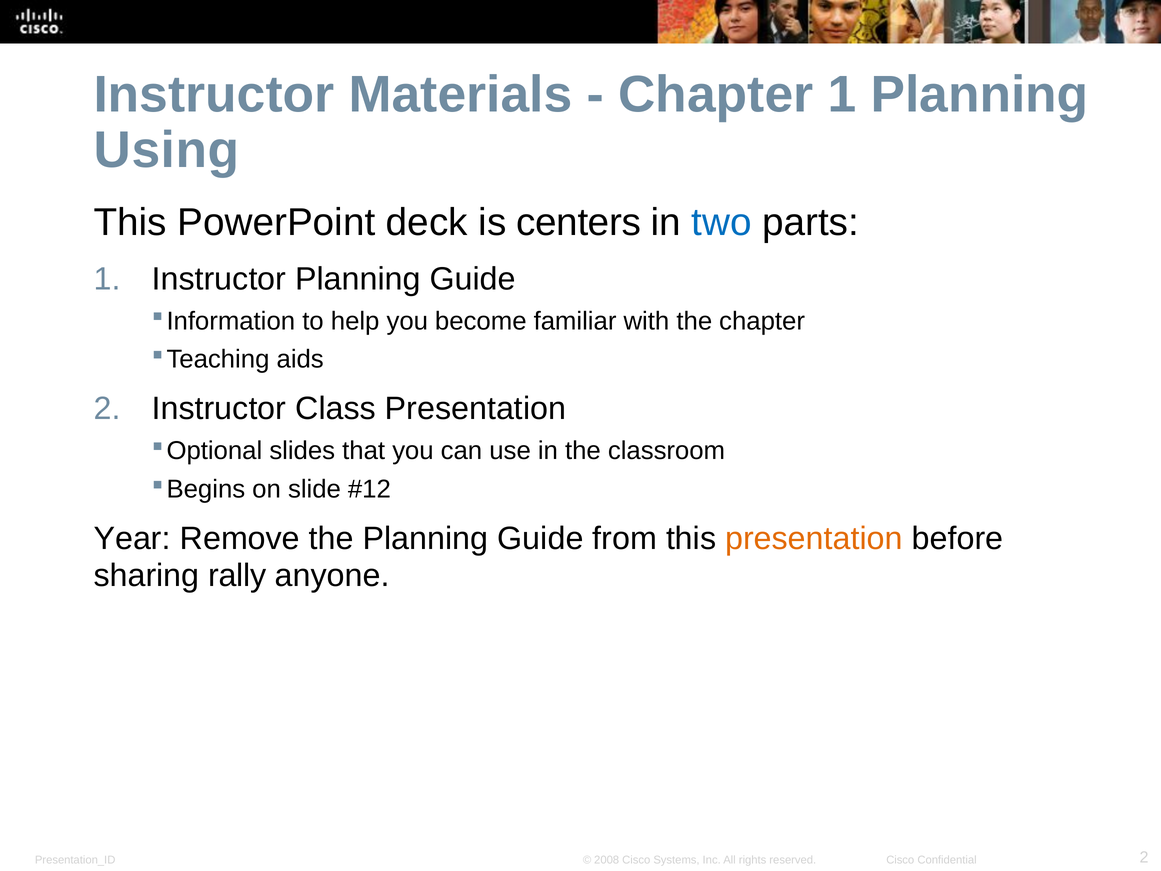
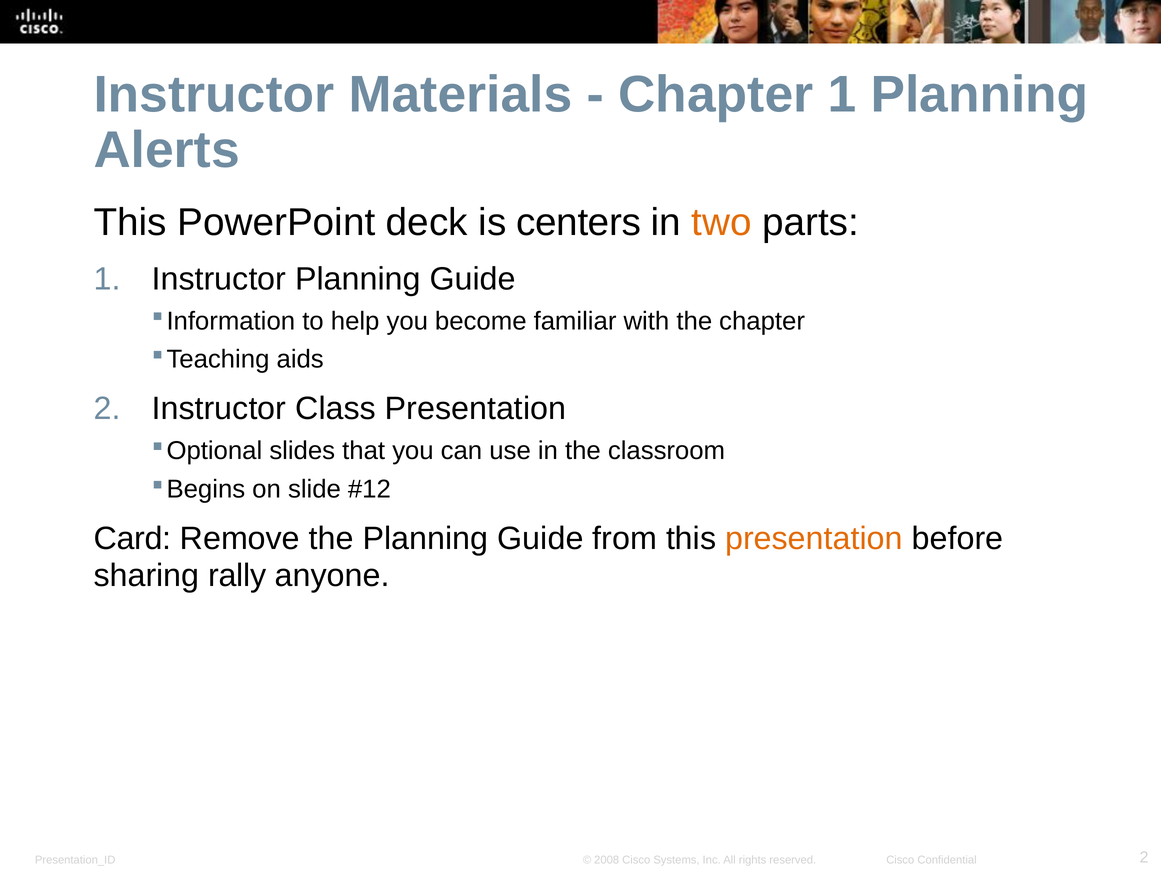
Using: Using -> Alerts (167, 150)
two colour: blue -> orange (721, 222)
Year: Year -> Card (132, 538)
